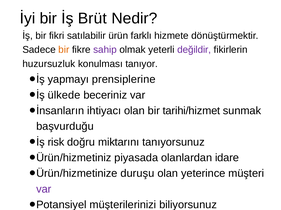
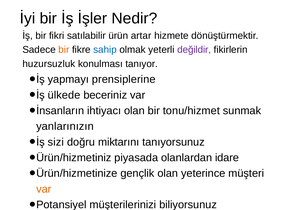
Brüt: Brüt -> İşler (92, 19)
farklı: farklı -> artar (141, 36)
sahip colour: purple -> blue (105, 50)
tarihi/hizmet: tarihi/hizmet -> tonu/hizmet (191, 111)
başvurduğu: başvurduğu -> yanlarınızın (65, 127)
risk: risk -> sizi (56, 143)
duruşu: duruşu -> gençlik (137, 174)
var colour: purple -> orange (44, 190)
